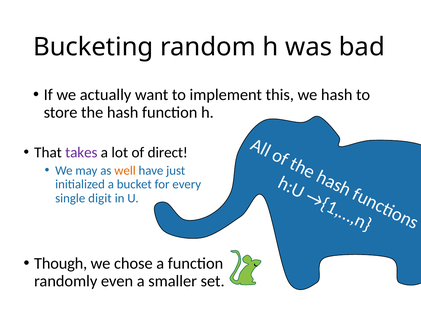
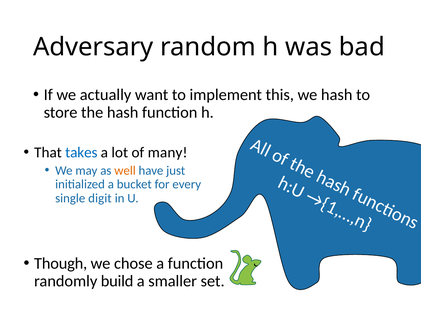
Bucketing: Bucketing -> Adversary (93, 47)
takes colour: purple -> blue (81, 153)
direct: direct -> many (168, 153)
even: even -> build (117, 282)
